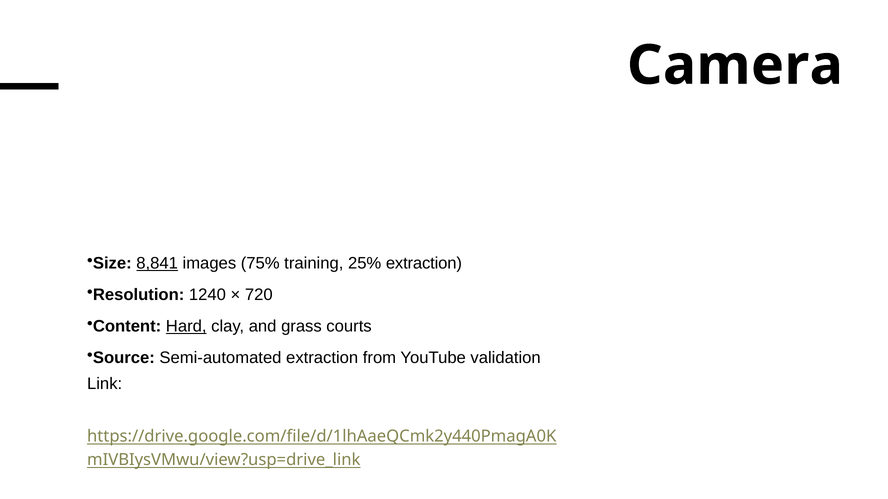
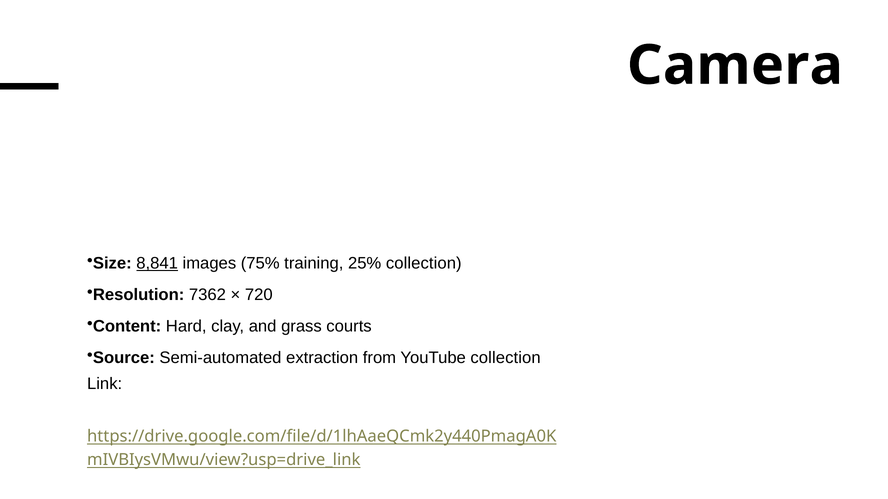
25% extraction: extraction -> collection (424, 264)
1240: 1240 -> 7362 (207, 295)
Hard underline: present -> none (186, 327)
YouTube validation: validation -> collection (506, 358)
